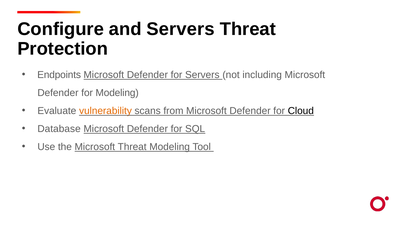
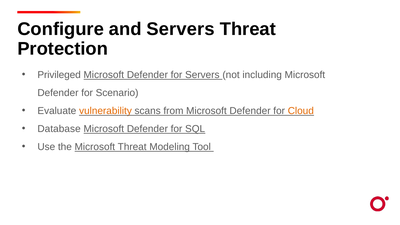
Endpoints: Endpoints -> Privileged (59, 75)
for Modeling: Modeling -> Scenario (117, 93)
Cloud colour: black -> orange (301, 111)
